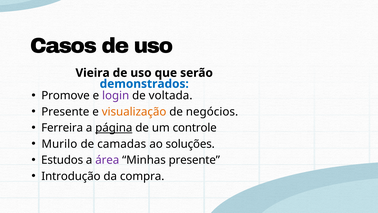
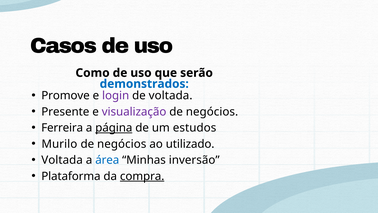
Vieira: Vieira -> Como (93, 73)
visualização colour: orange -> purple (134, 112)
controle: controle -> estudos (195, 128)
camadas: camadas -> negócios (122, 144)
soluções: soluções -> utilizado (190, 144)
Estudos: Estudos -> Voltada (62, 160)
área colour: purple -> blue (107, 160)
Minhas presente: presente -> inversão (194, 160)
Introdução: Introdução -> Plataforma (71, 176)
compra underline: none -> present (142, 176)
